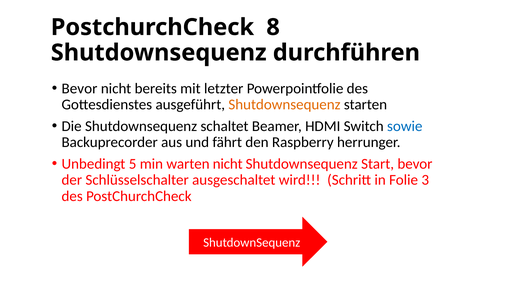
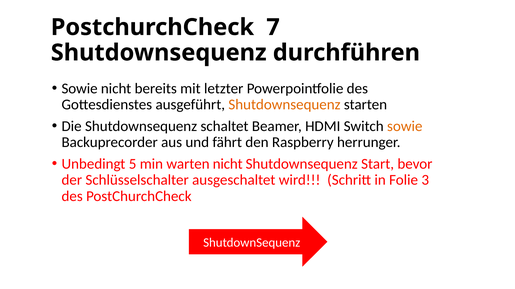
8: 8 -> 7 (273, 27)
Bevor: Bevor -> Sowie (80, 89)
sowie colour: blue -> orange (405, 126)
